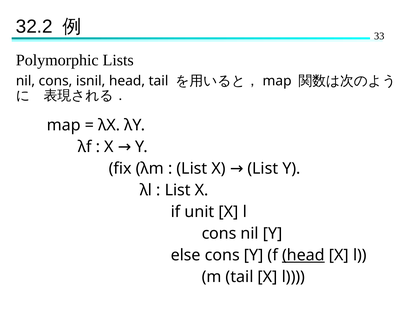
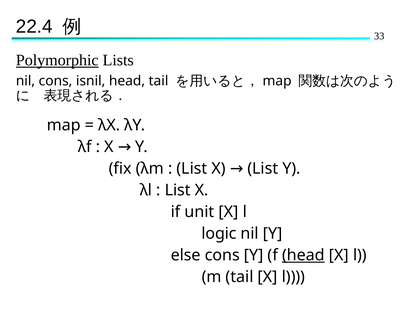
32.2: 32.2 -> 22.4 (34, 27)
Polymorphic underline: none -> present (57, 60)
cons: cons -> logic (219, 233)
